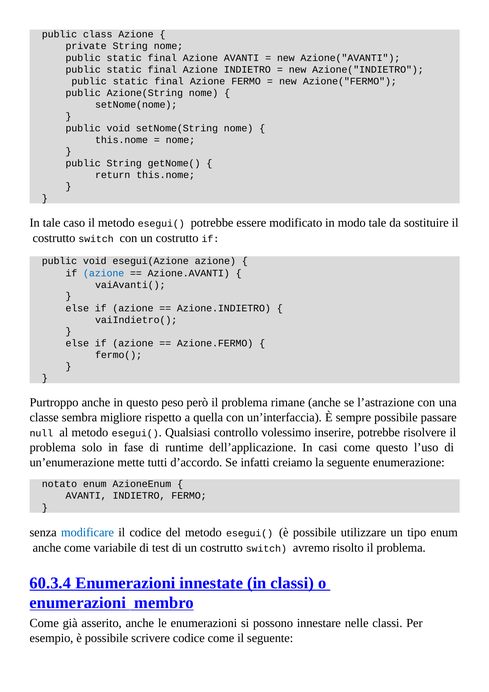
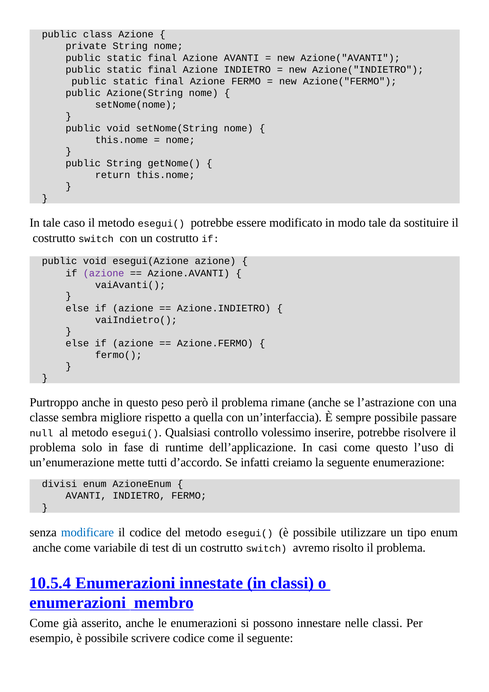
azione colour: blue -> purple (104, 273)
notato: notato -> divisi (60, 484)
60.3.4: 60.3.4 -> 10.5.4 (50, 583)
